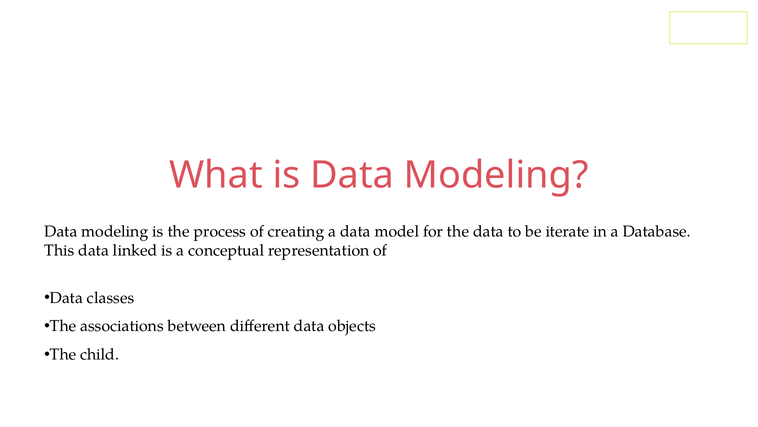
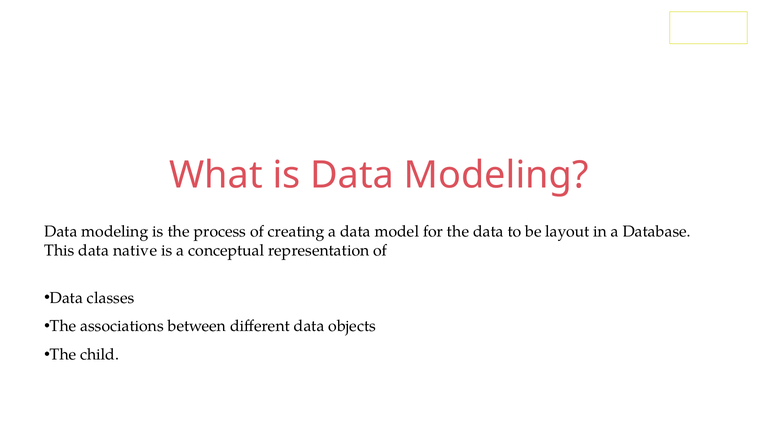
iterate: iterate -> layout (567, 231)
linked: linked -> native (135, 250)
